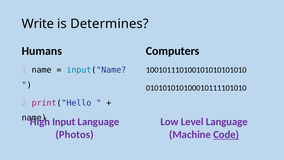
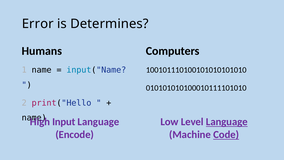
Write: Write -> Error (38, 24)
Language underline: none -> present (227, 122)
Photos: Photos -> Encode (75, 134)
